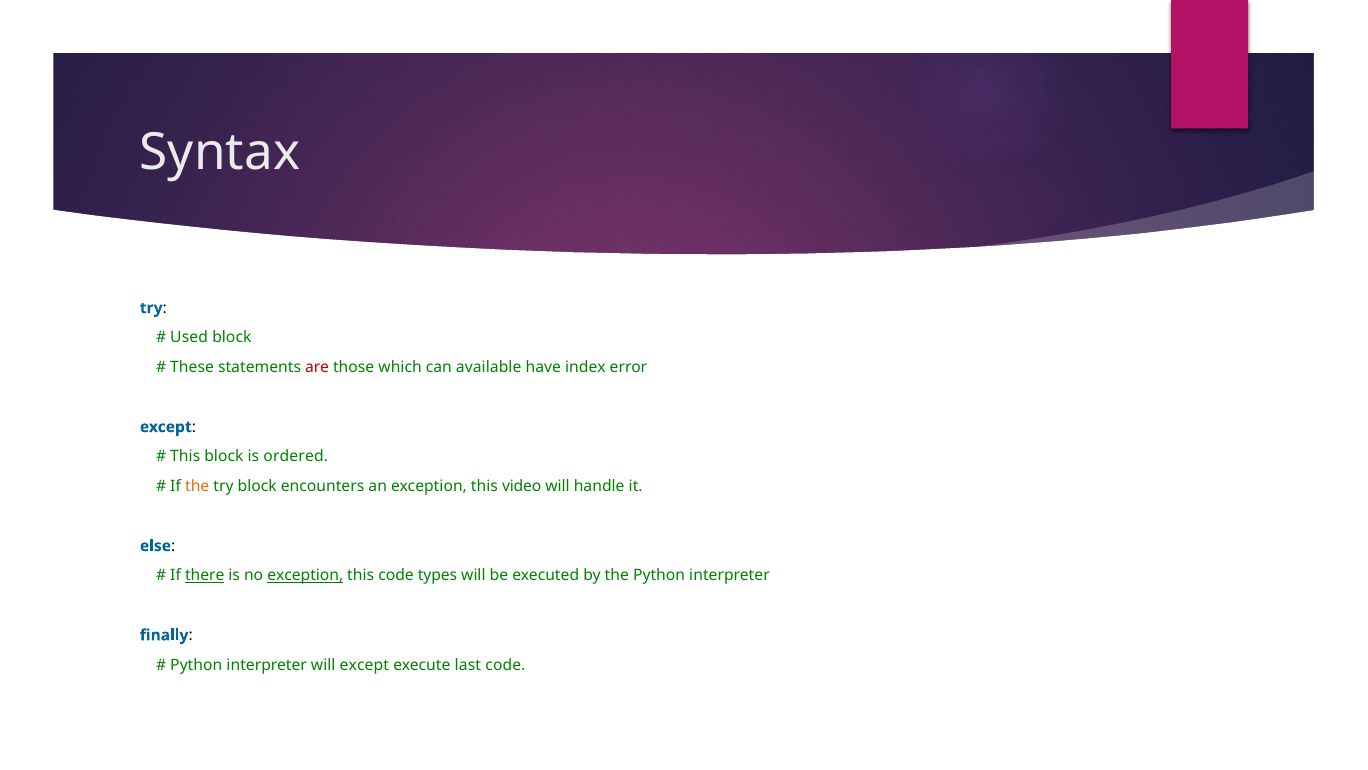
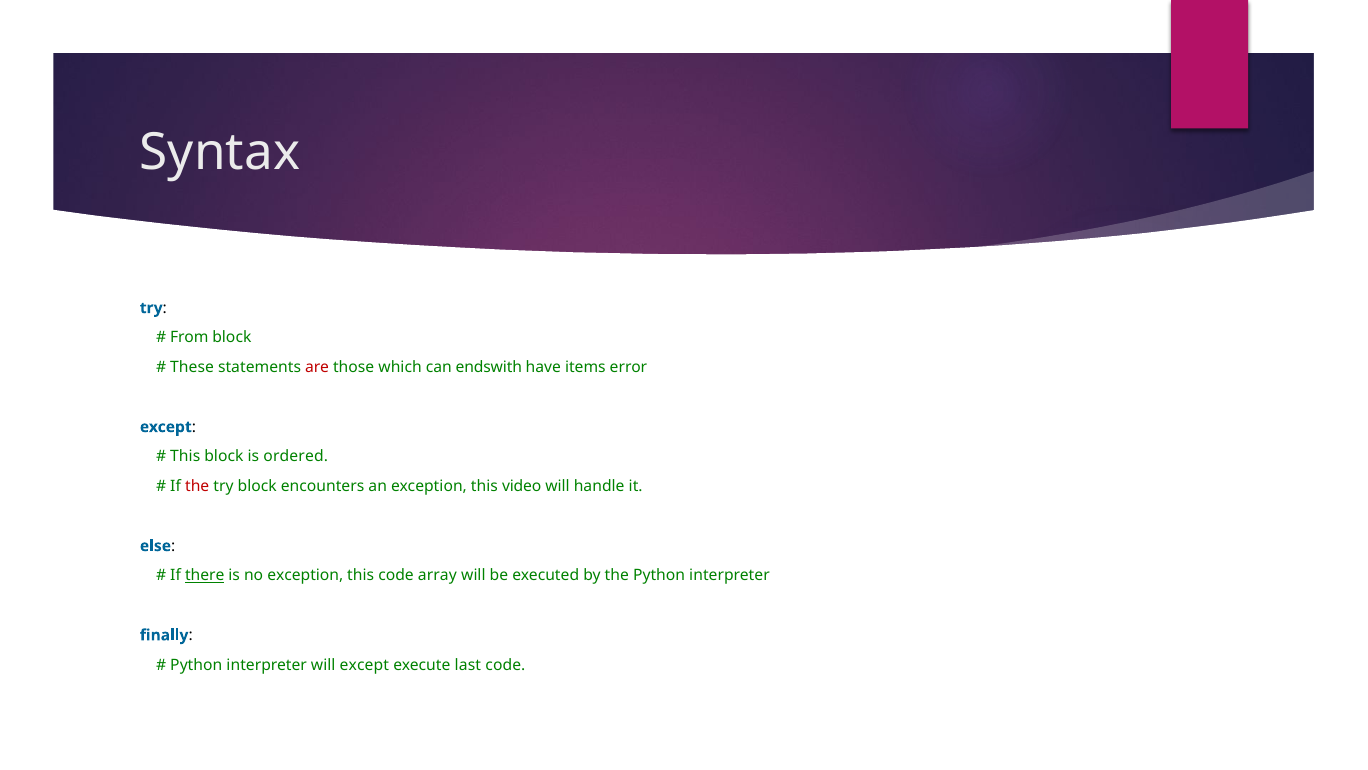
Used: Used -> From (189, 337)
available: available -> endswith (489, 367)
index: index -> items (585, 367)
the colour: orange -> red (197, 486)
exception underline: present -> none (305, 575)
types: types -> array (437, 575)
